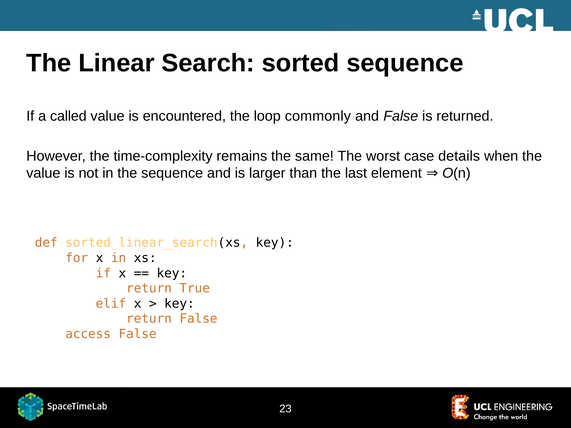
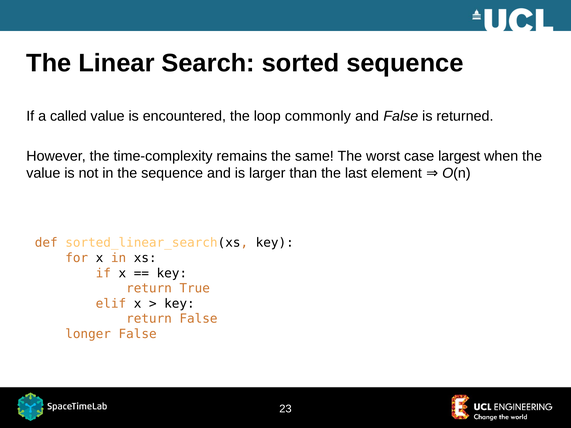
details: details -> largest (459, 156)
access: access -> longer (88, 334)
